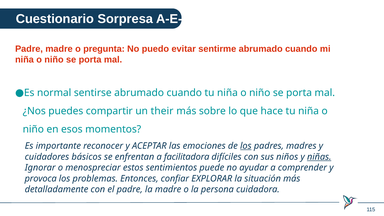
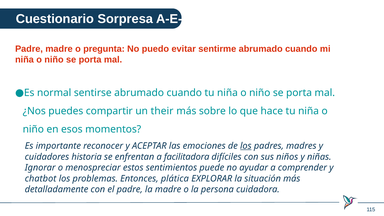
básicos: básicos -> historia (87, 157)
niñas underline: present -> none (319, 157)
provoca: provoca -> chatbot (41, 179)
confiar: confiar -> plática (175, 179)
